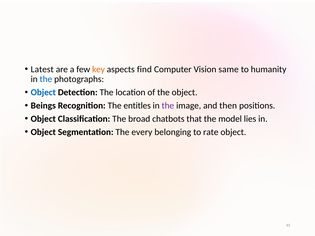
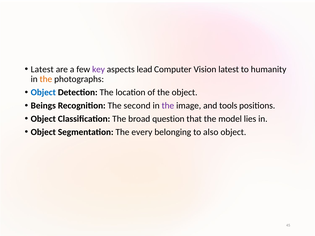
key colour: orange -> purple (98, 69)
find: find -> lead (144, 69)
Vision same: same -> latest (229, 69)
the colour: blue -> orange (46, 79)
entitles: entitles -> second (137, 106)
then: then -> tools (228, 106)
chatbots: chatbots -> question (168, 119)
rate: rate -> also (211, 132)
